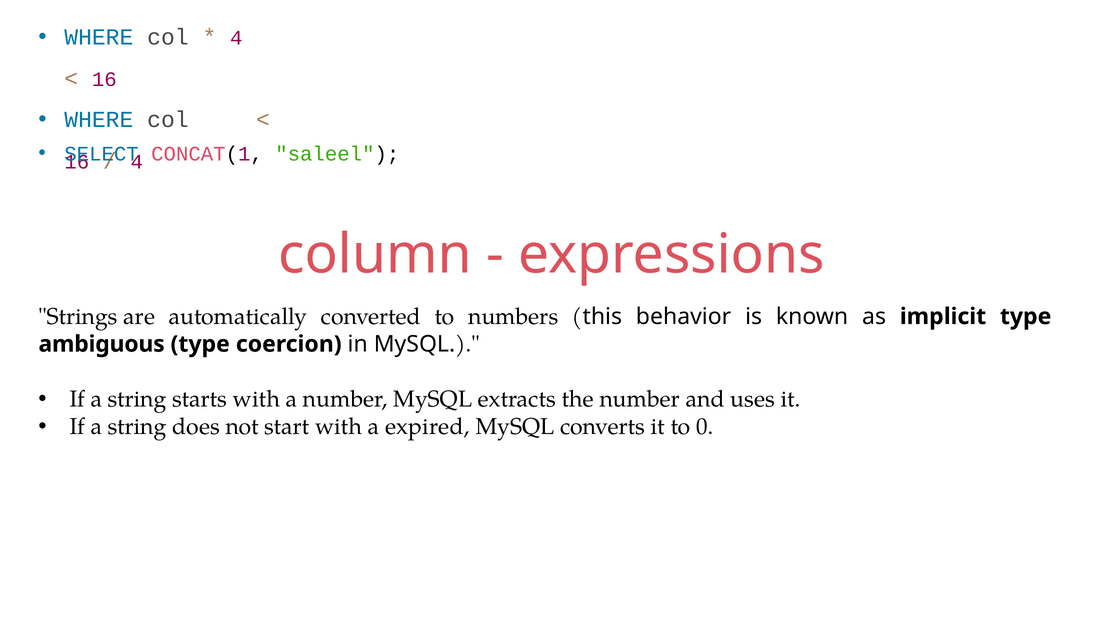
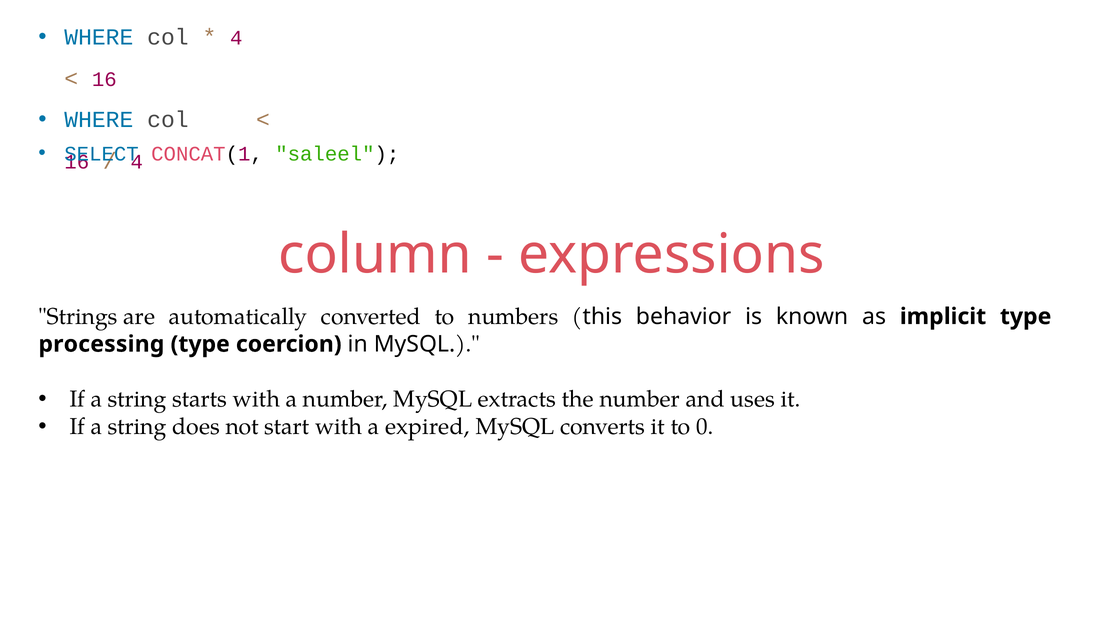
ambiguous: ambiguous -> processing (101, 344)
